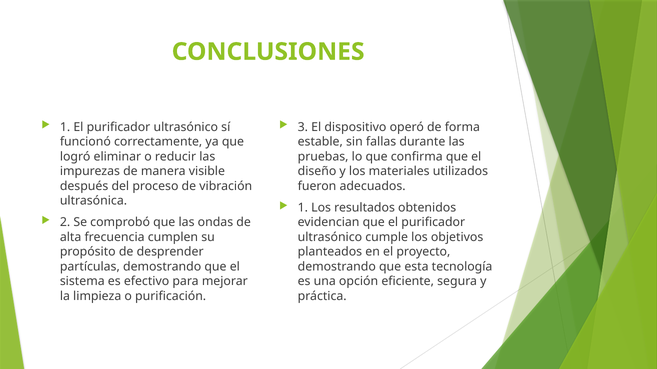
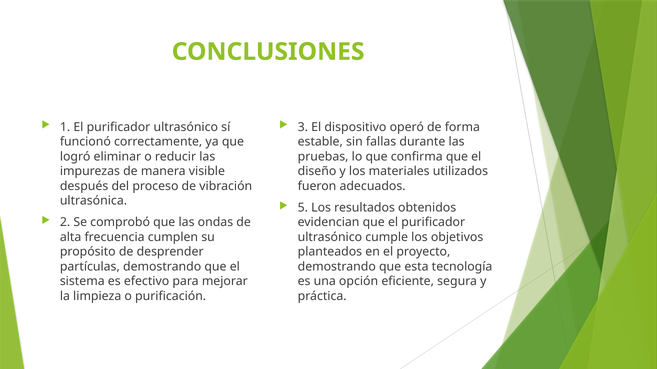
1: 1 -> 5 (303, 208)
